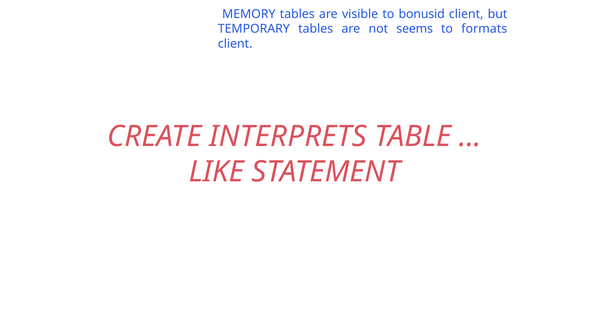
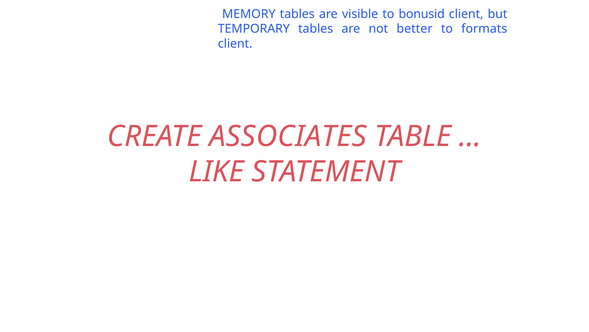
seems: seems -> better (415, 29)
INTERPRETS: INTERPRETS -> ASSOCIATES (288, 136)
